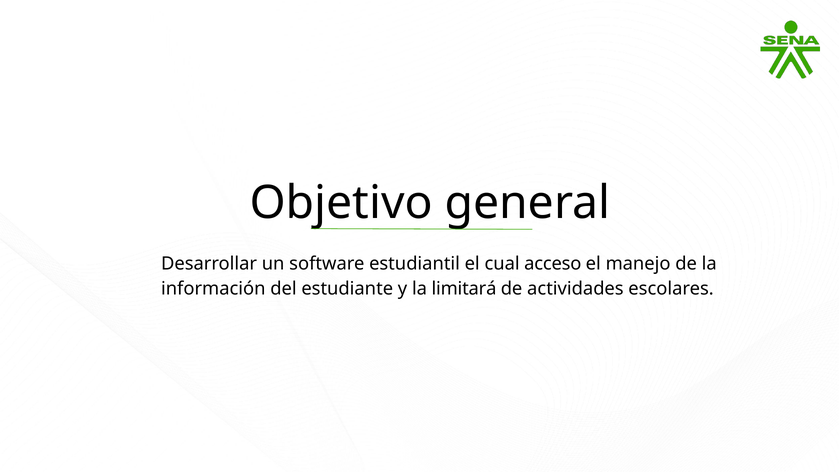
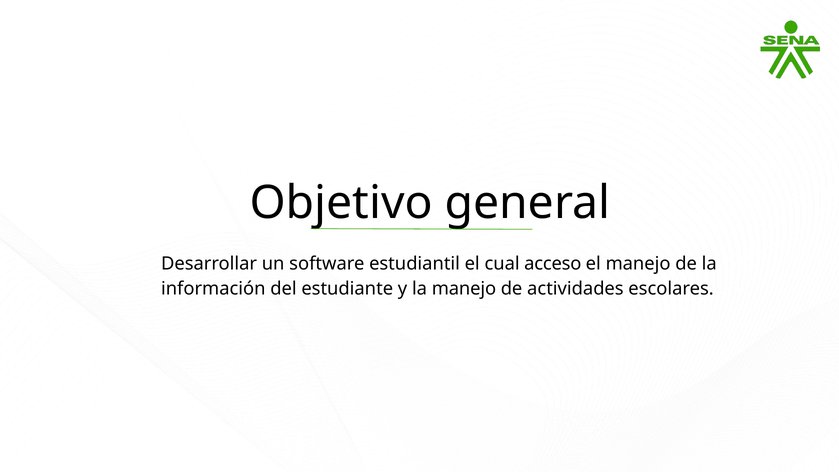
la limitará: limitará -> manejo (464, 289)
